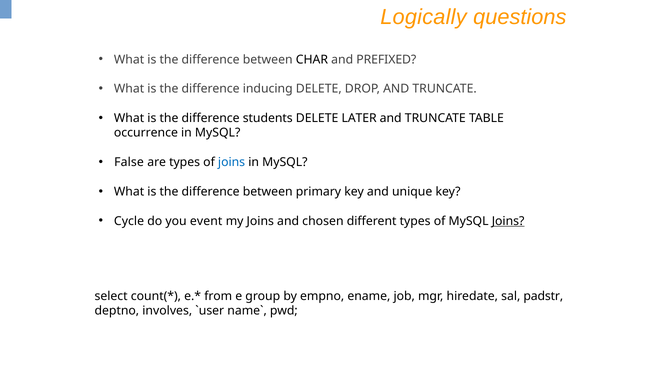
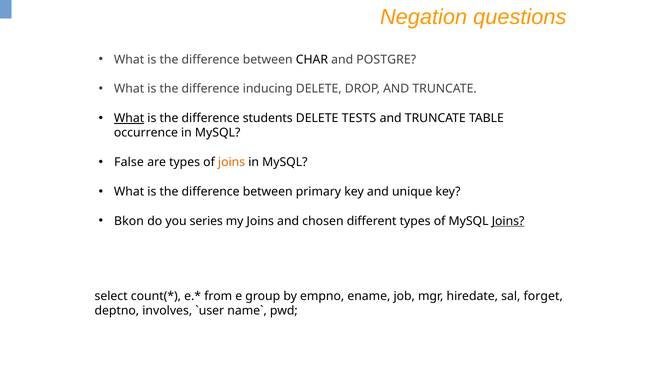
Logically: Logically -> Negation (424, 17)
PREFIXED: PREFIXED -> POSTGRE (386, 60)
What underline: none -> present (129, 118)
LATER: LATER -> TESTS (359, 118)
joins colour: blue -> orange (232, 162)
Cycle: Cycle -> Bkon (129, 221)
event: event -> series (206, 221)
padstr: padstr -> forget (543, 296)
